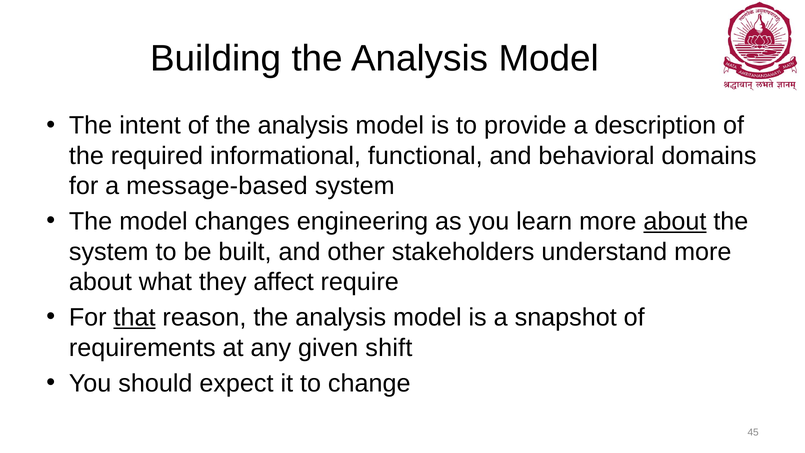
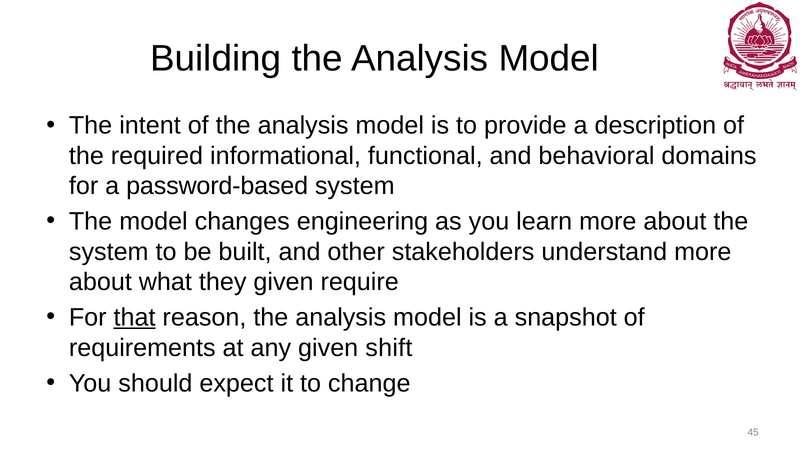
message-based: message-based -> password-based (217, 186)
about underline: present -> none (675, 222)
they affect: affect -> given (283, 282)
